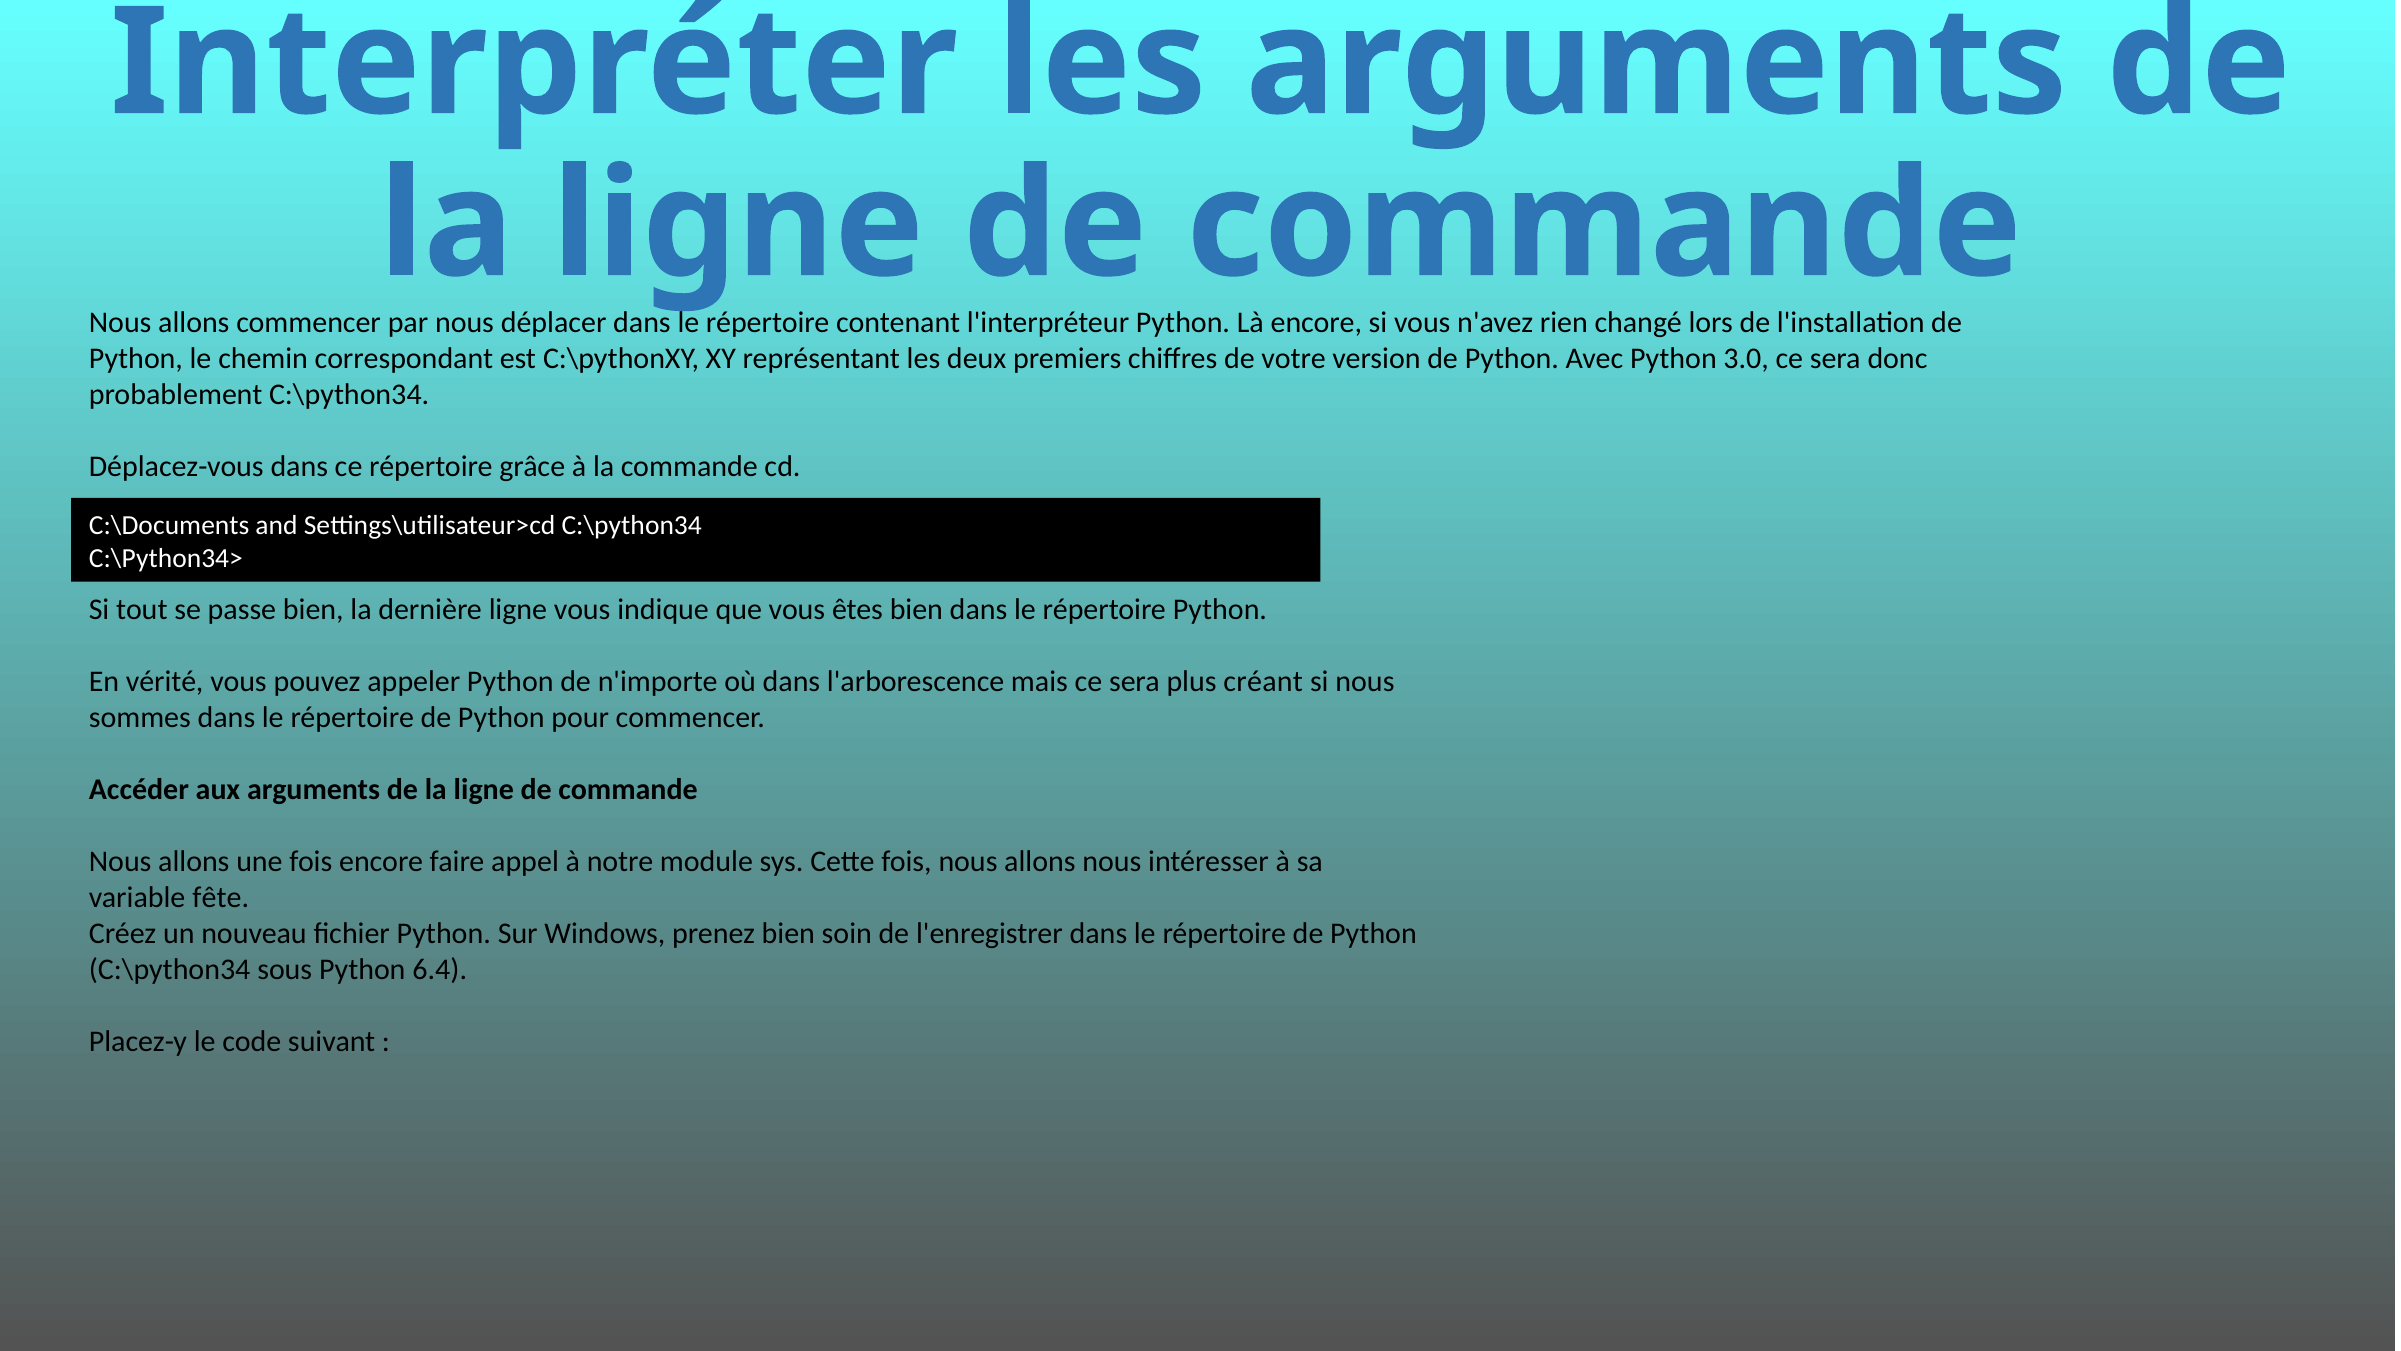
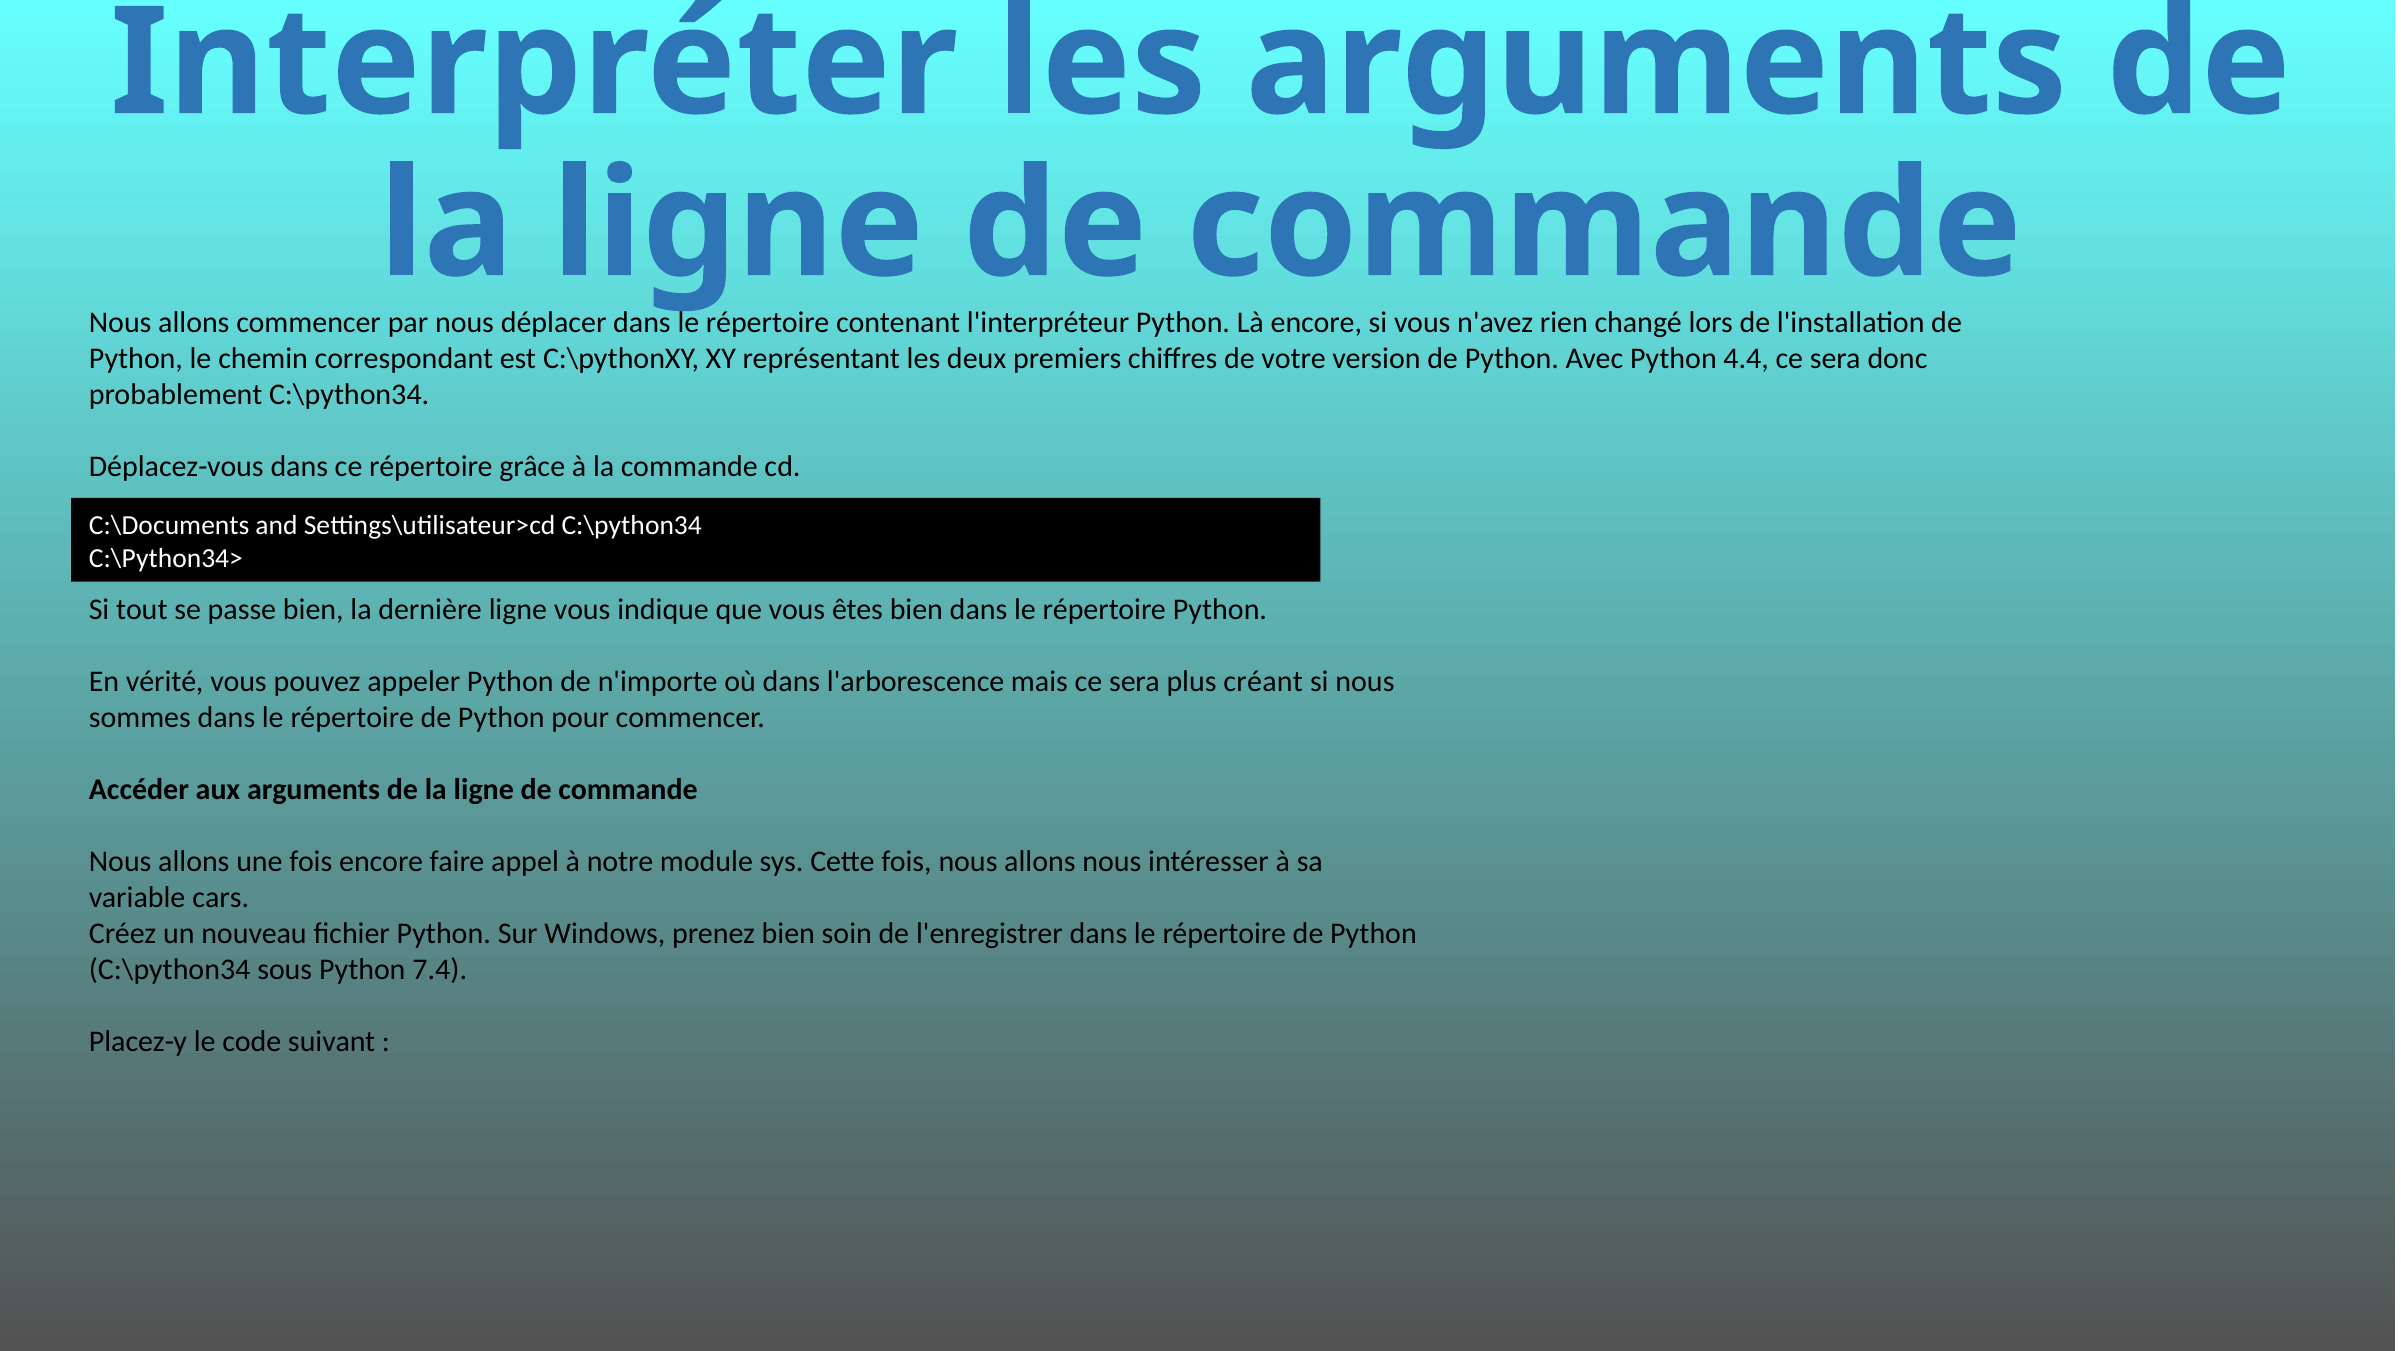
3.0: 3.0 -> 4.4 (1746, 359)
fête: fête -> cars (221, 897)
6.4: 6.4 -> 7.4 (440, 969)
